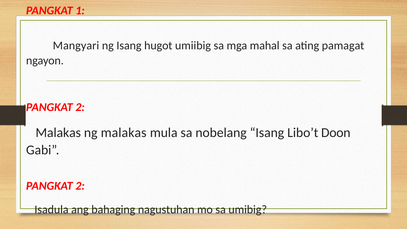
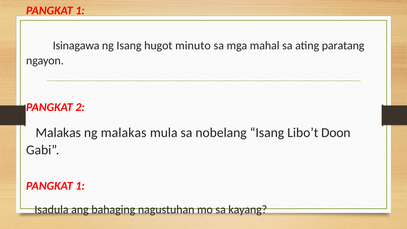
Mangyari: Mangyari -> Isinagawa (76, 45)
umiibig: umiibig -> minuto (193, 45)
pamagat: pamagat -> paratang (343, 45)
2: 2 -> 1 (80, 186)
umibig: umibig -> kayang (248, 210)
